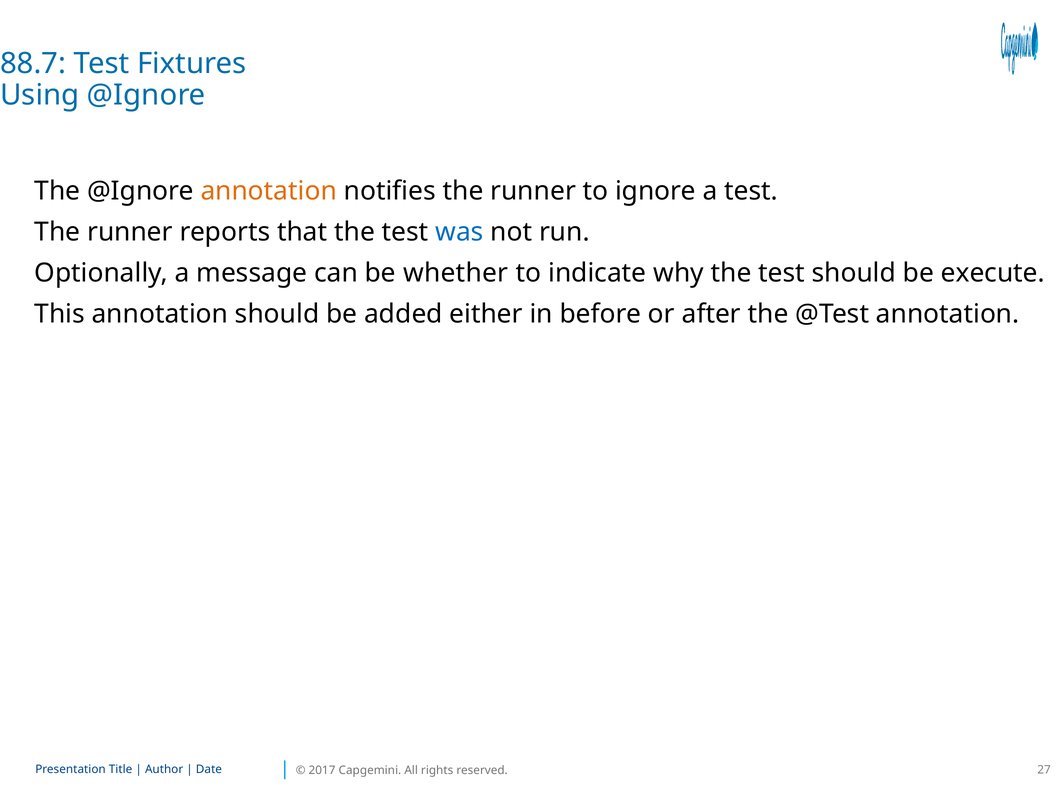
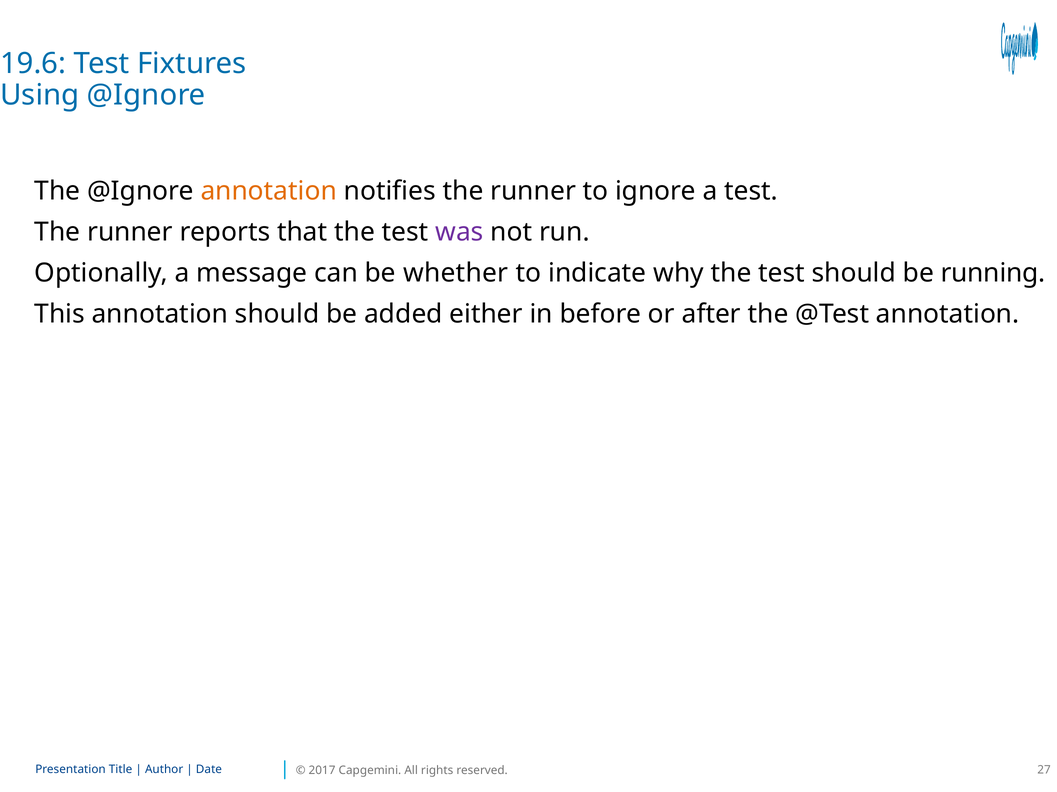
88.7: 88.7 -> 19.6 (33, 63)
was colour: blue -> purple (459, 232)
execute: execute -> running (993, 273)
